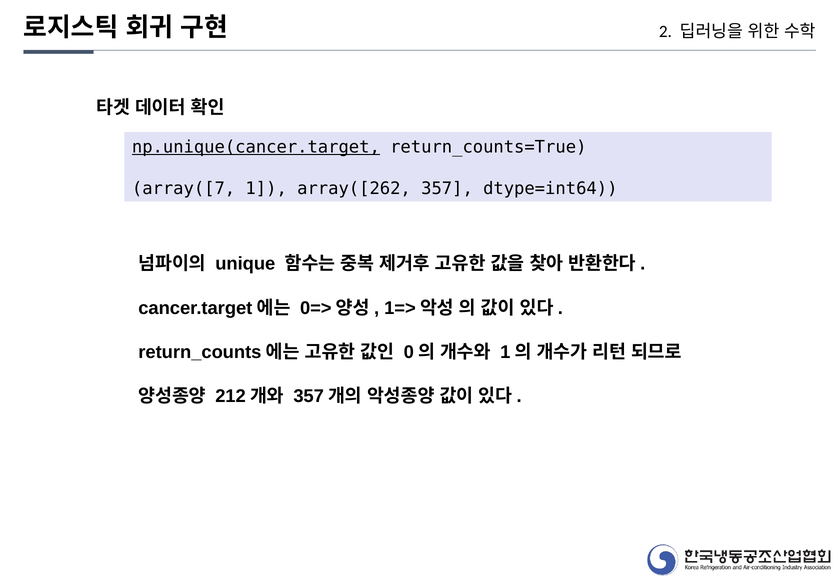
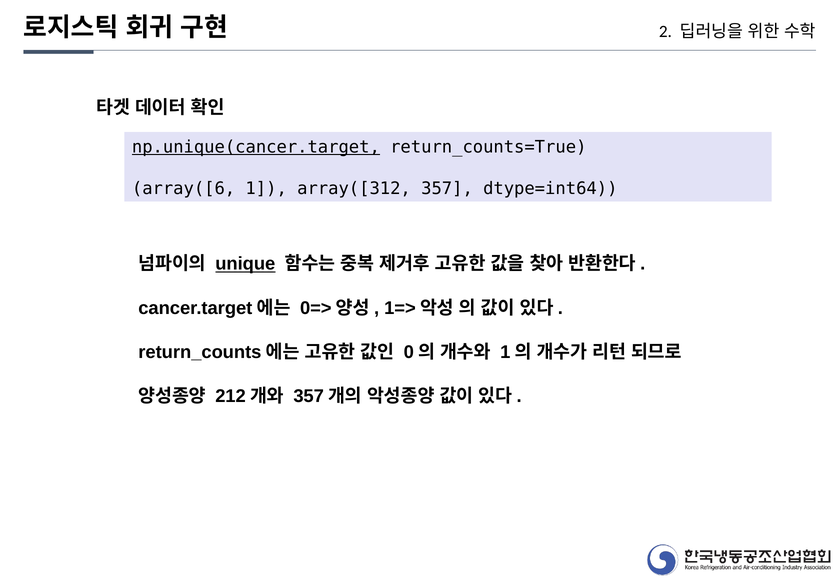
array([7: array([7 -> array([6 (184, 188)
array([262: array([262 -> array([312 (354, 188)
unique underline: none -> present (245, 264)
